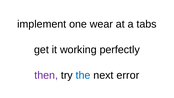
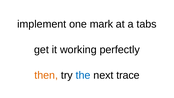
wear: wear -> mark (101, 24)
then colour: purple -> orange (46, 75)
error: error -> trace (128, 75)
